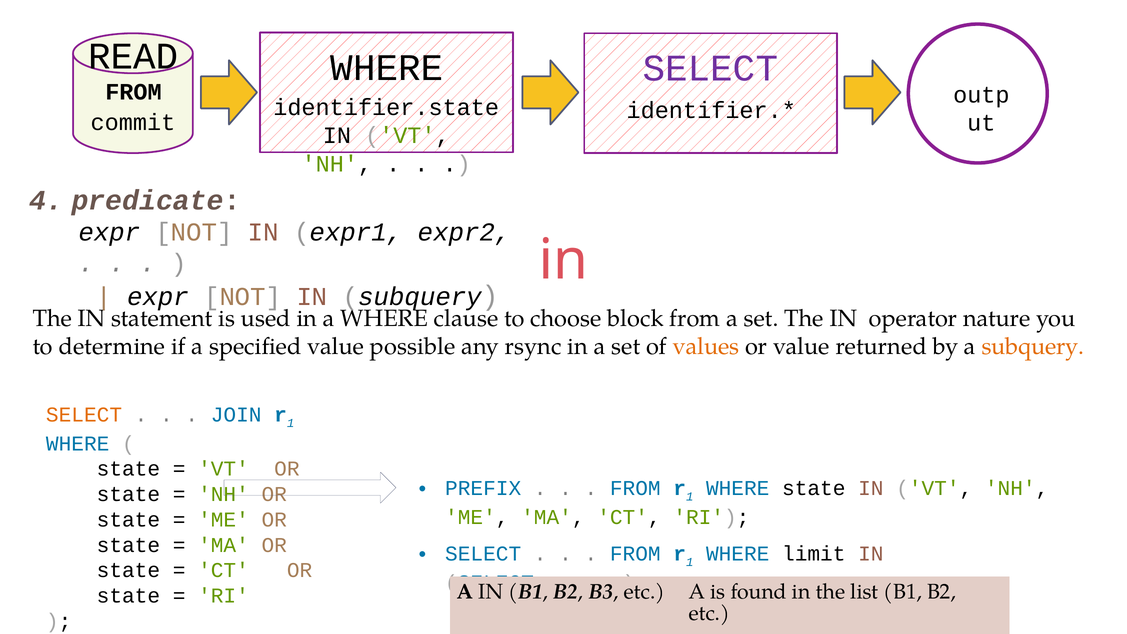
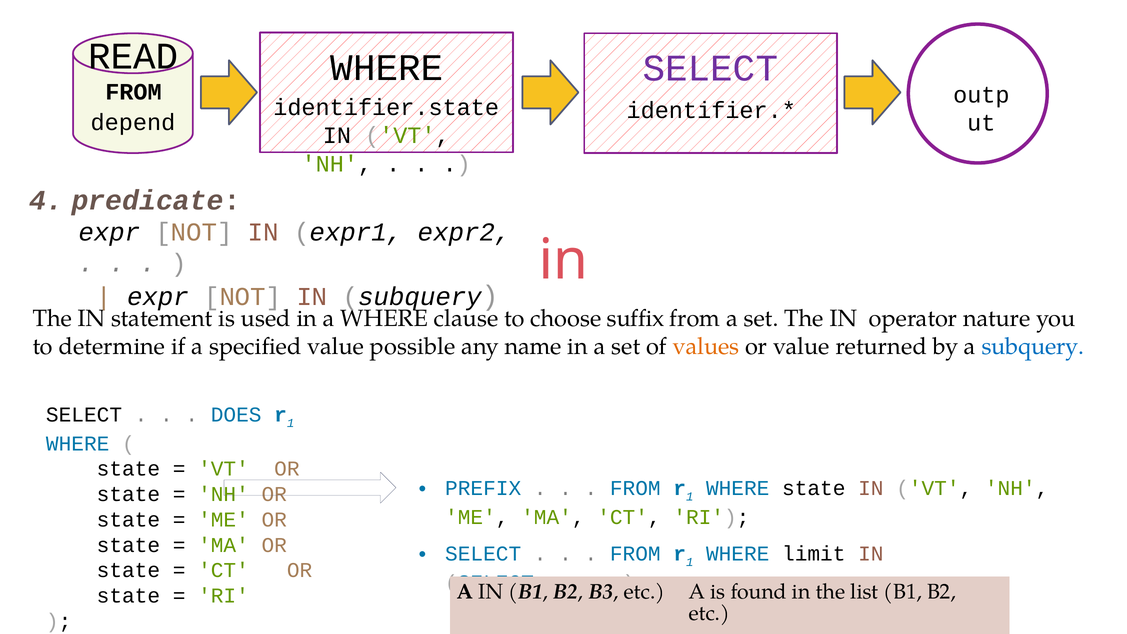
commit: commit -> depend (133, 123)
block: block -> suffix (636, 318)
rsync: rsync -> name (533, 347)
subquery colour: orange -> blue (1033, 347)
SELECT colour: orange -> black (84, 415)
JOIN: JOIN -> DOES (236, 415)
